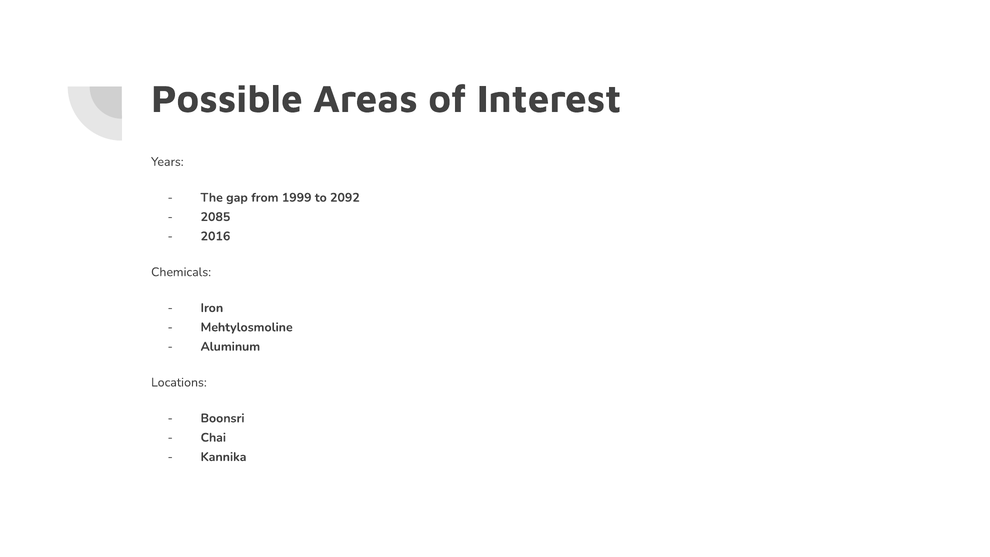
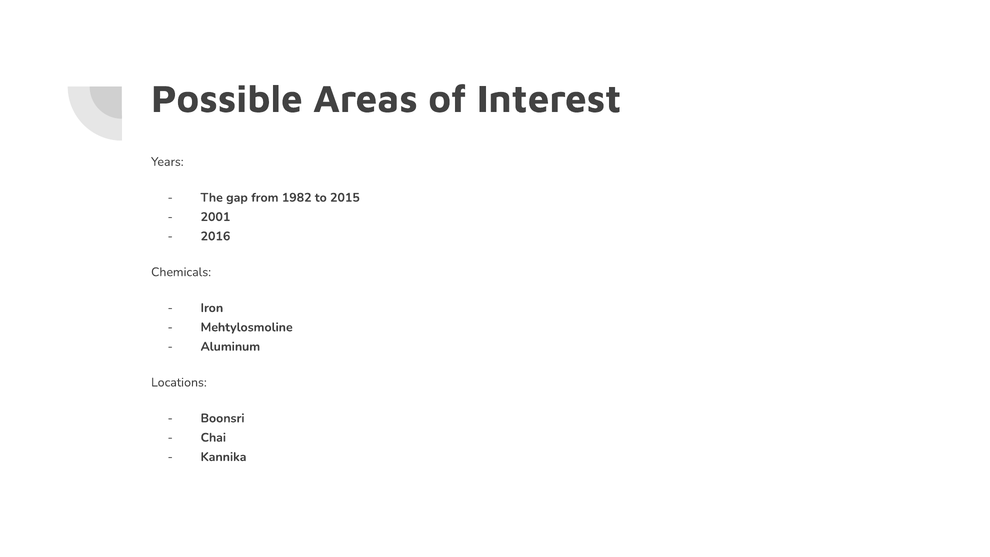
1999: 1999 -> 1982 (297, 198)
2092: 2092 -> 2015 (345, 198)
2085: 2085 -> 2001 (215, 217)
